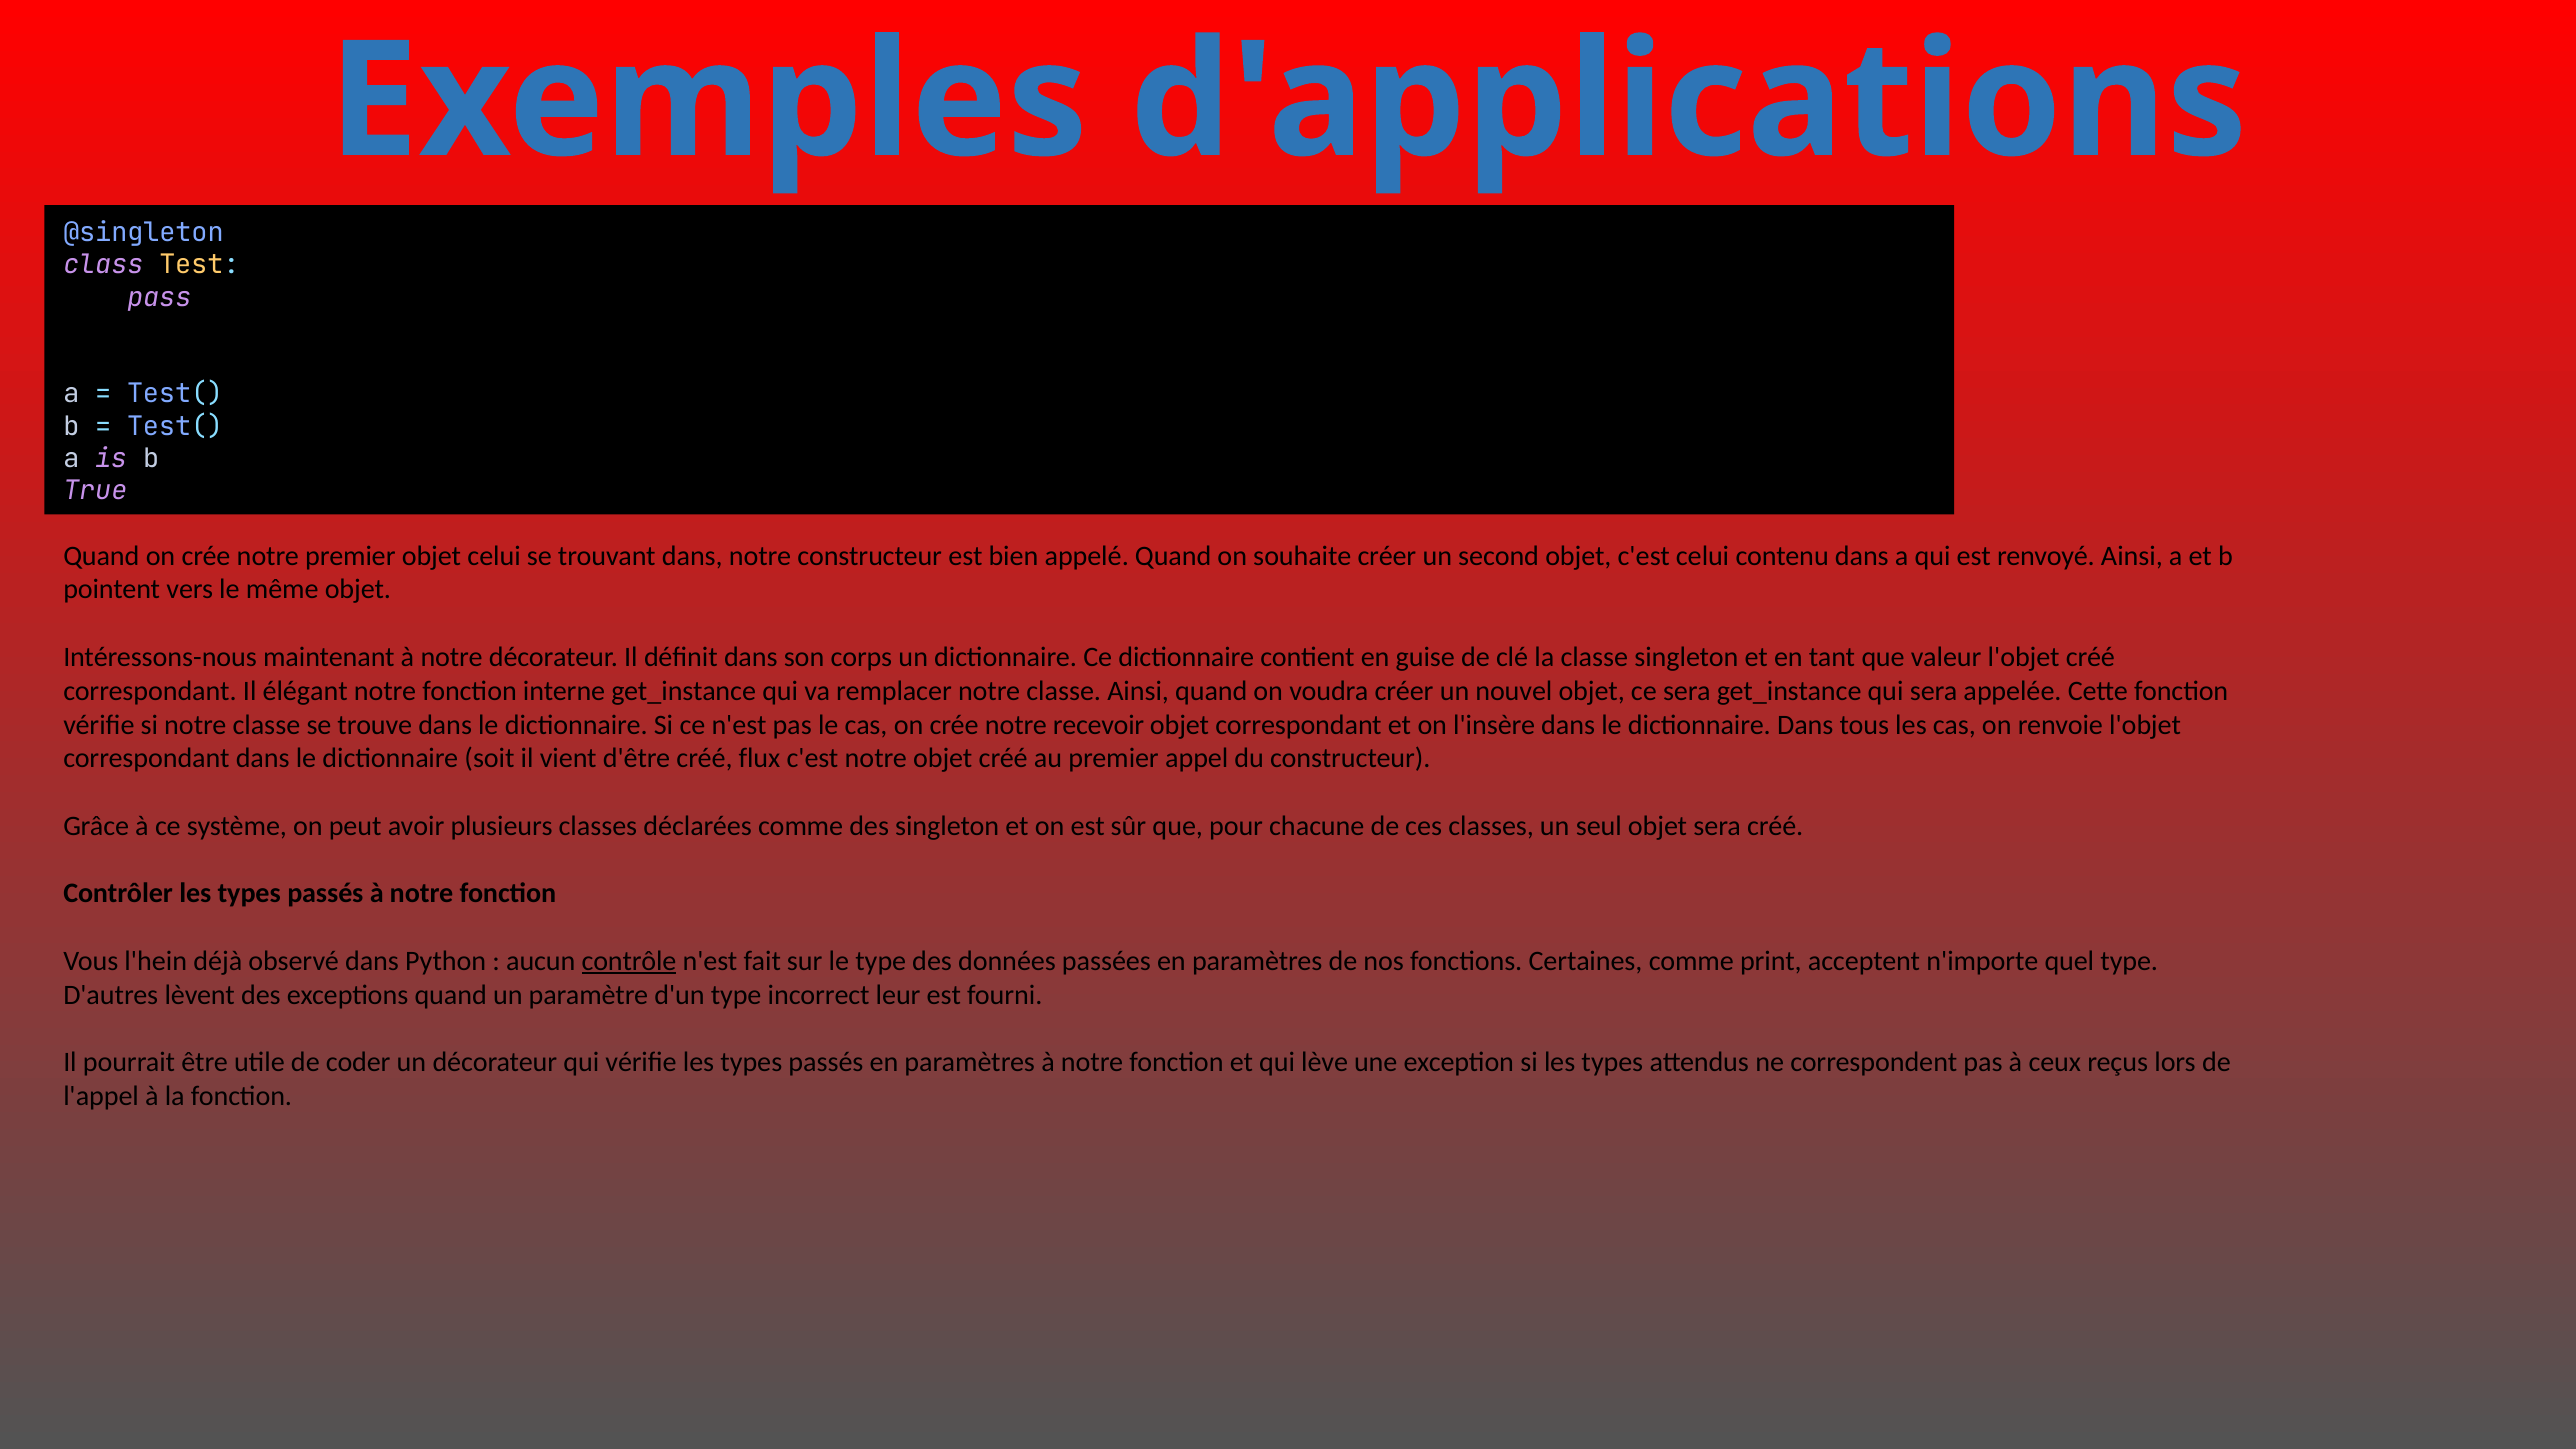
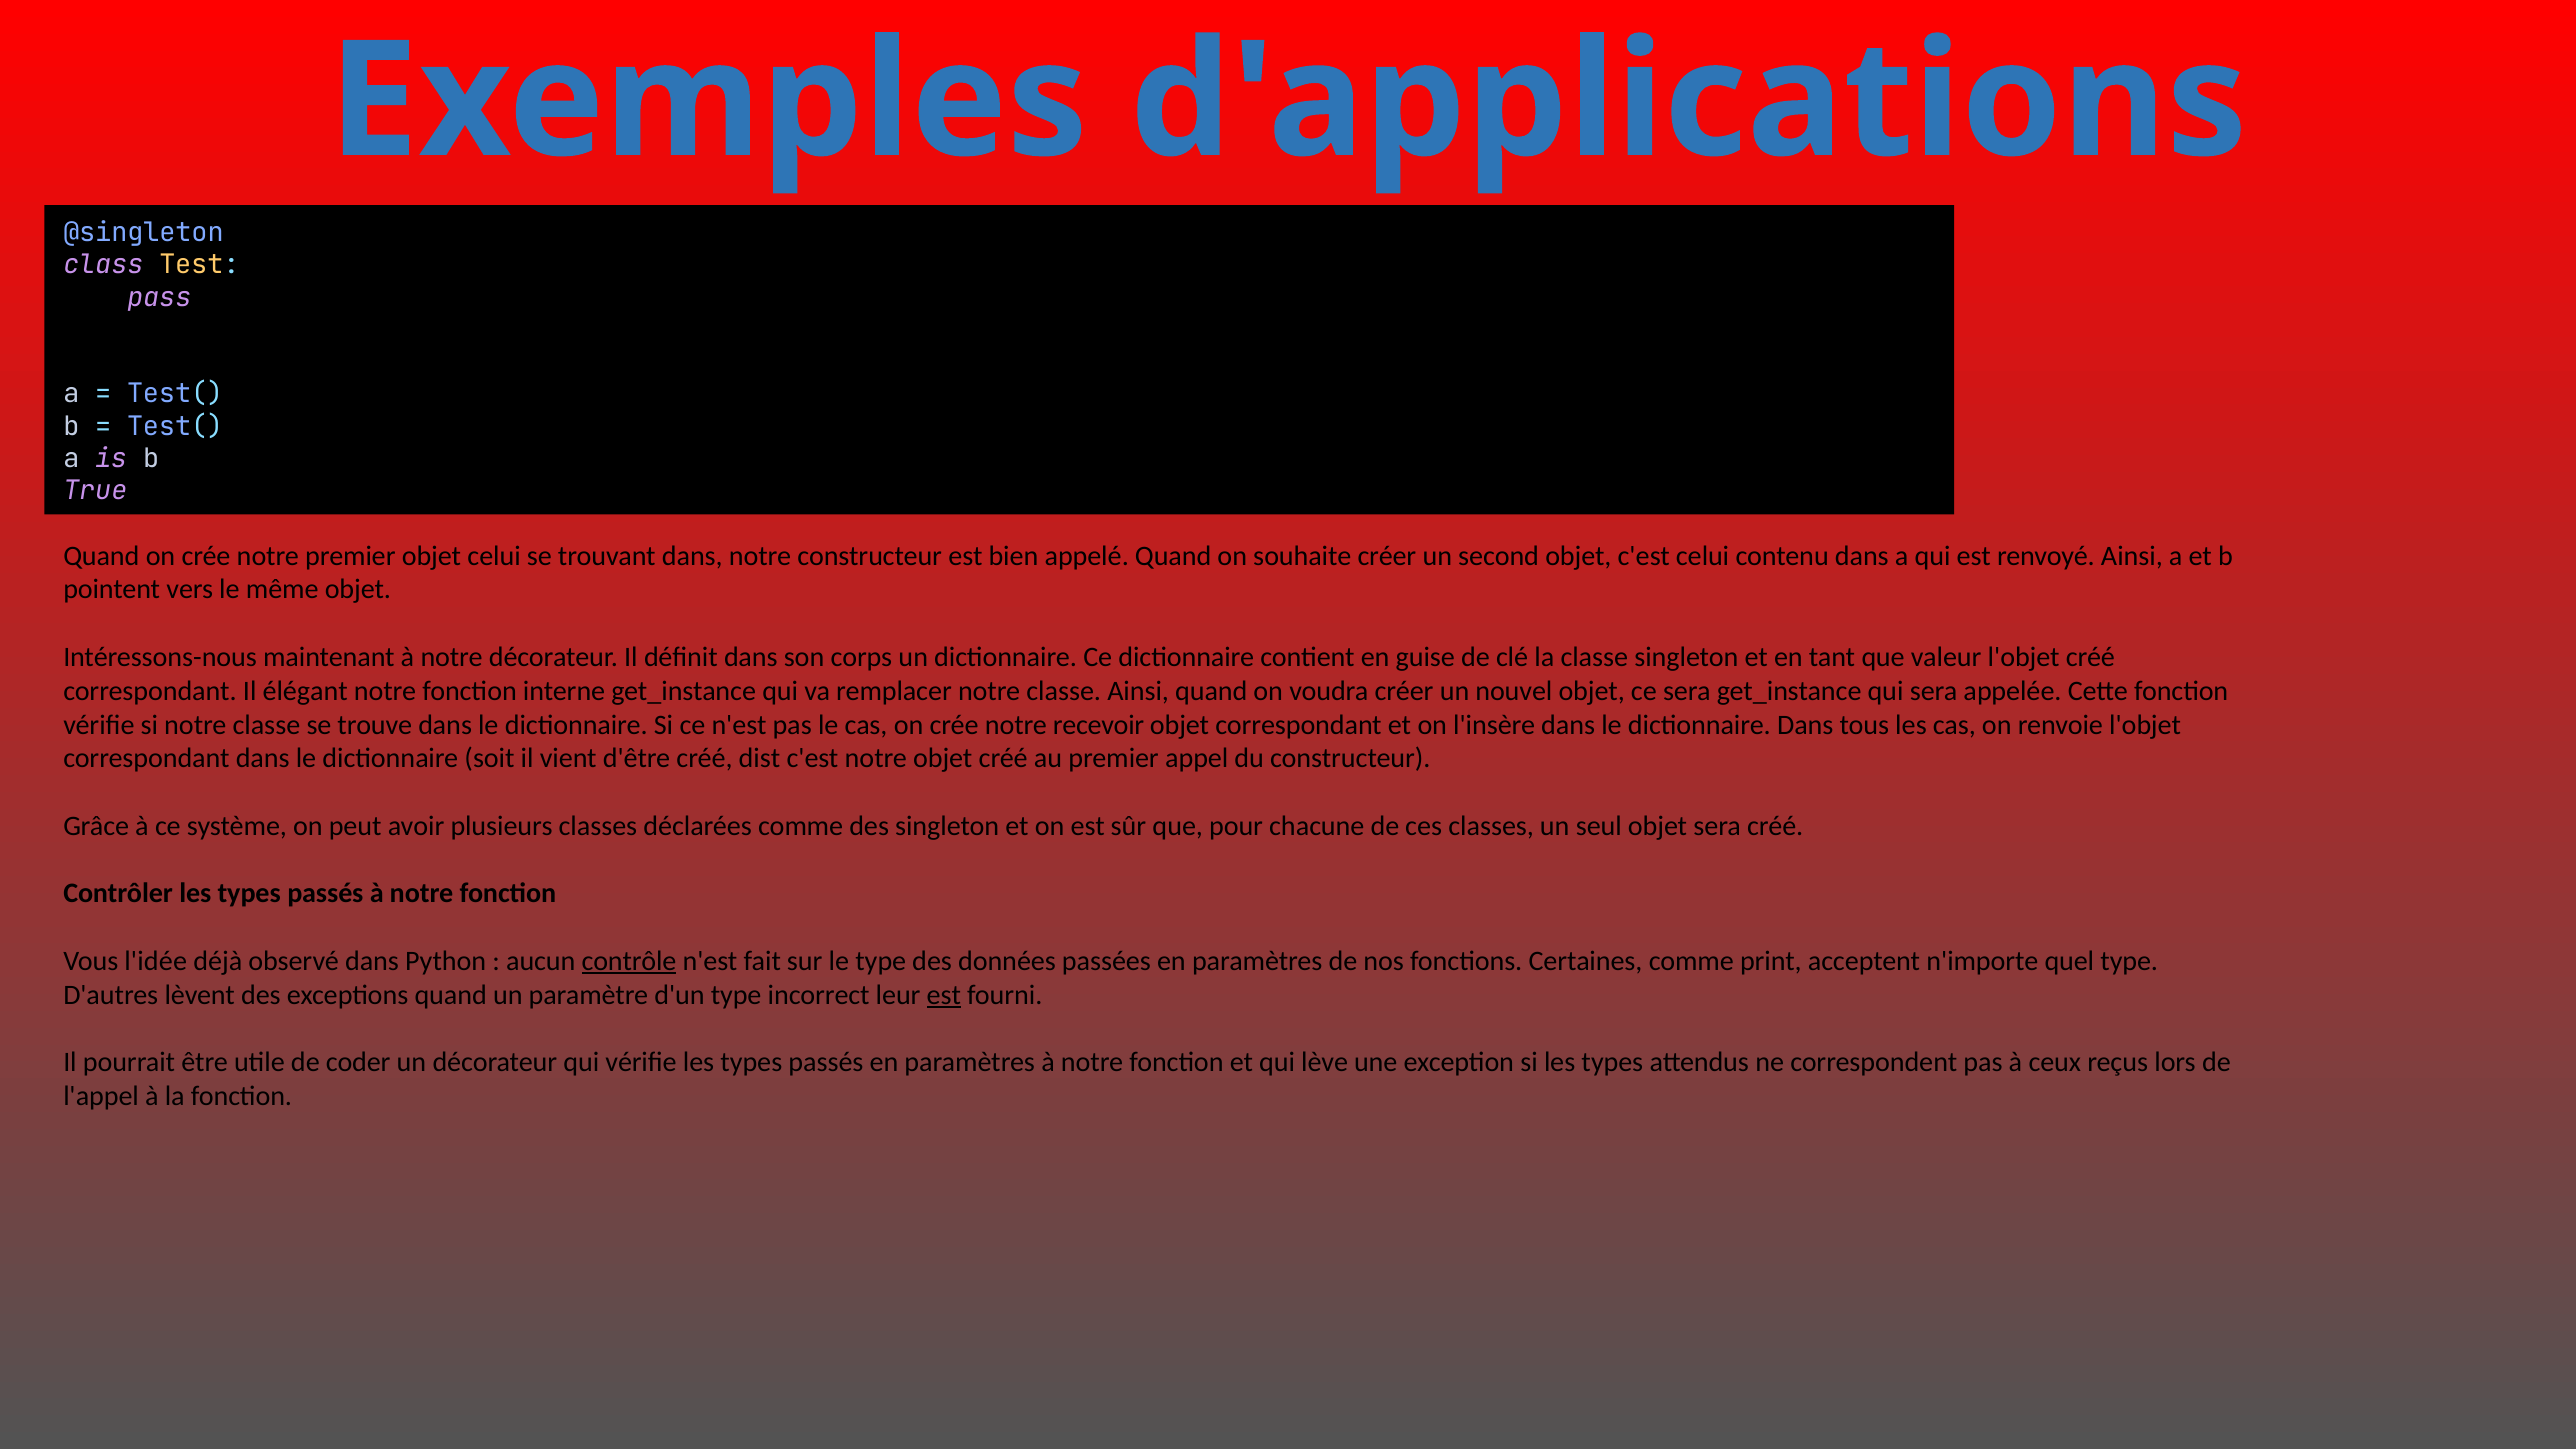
flux: flux -> dist (759, 759)
l'hein: l'hein -> l'idée (156, 961)
est underline: none -> present (944, 995)
